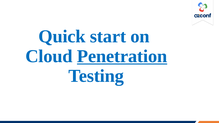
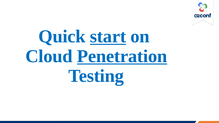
start underline: none -> present (108, 37)
